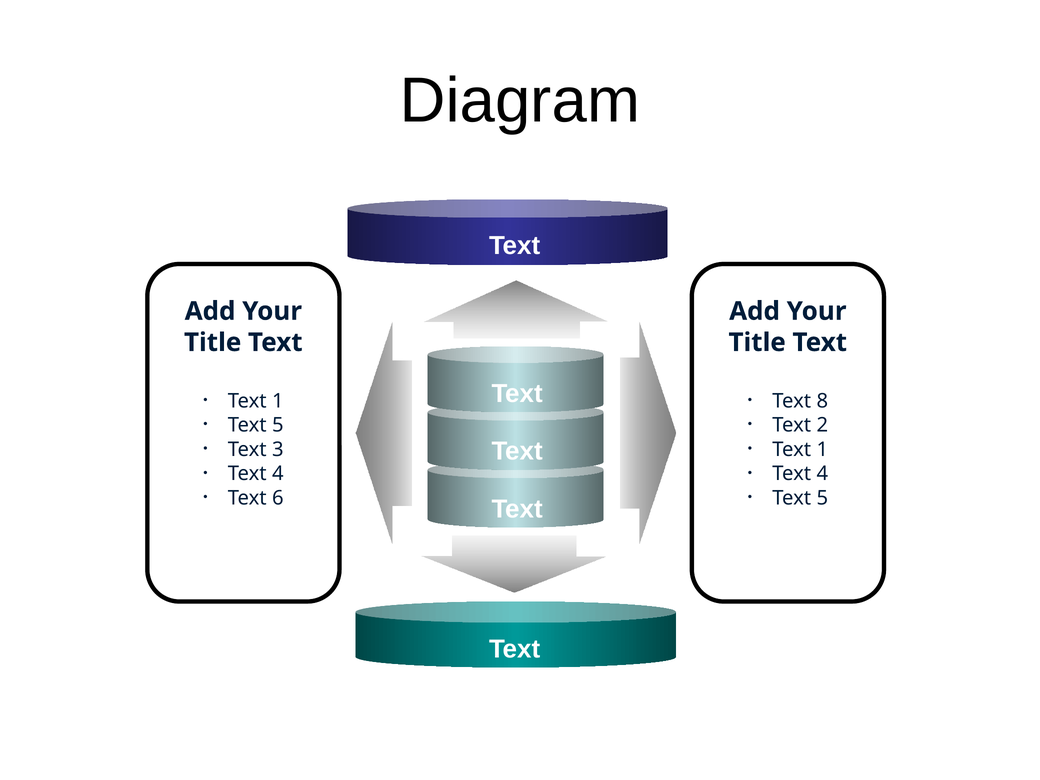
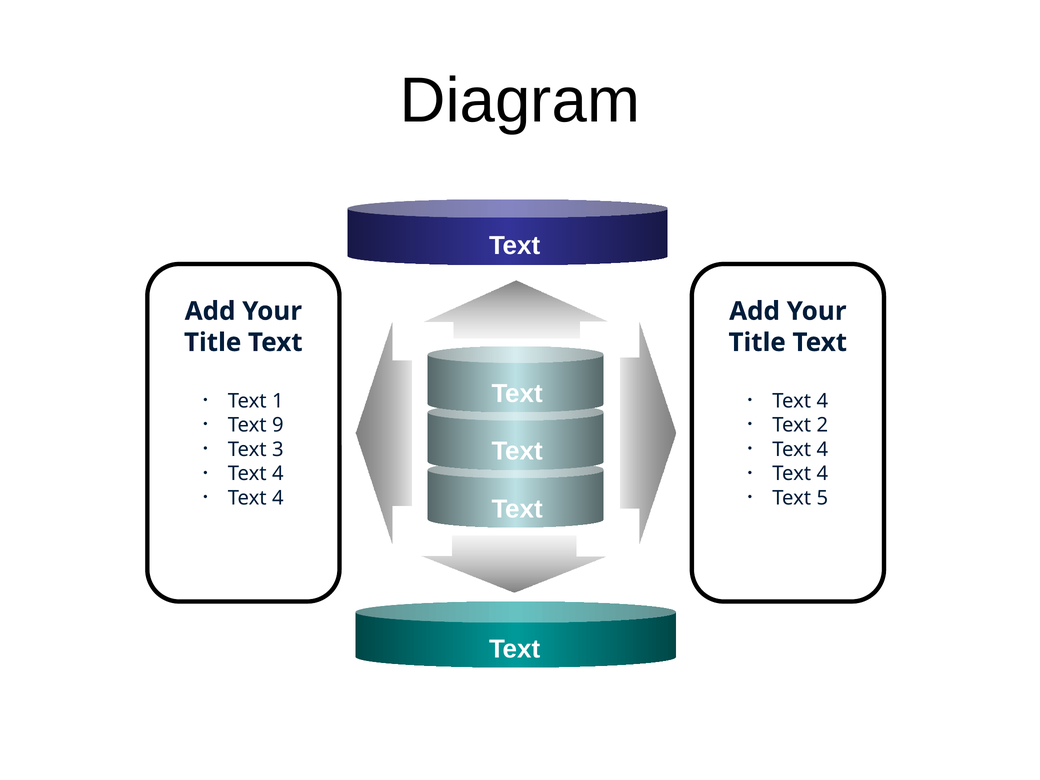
8: 8 -> 4 (822, 401)
5: 5 -> 9 (278, 425)
1: 1 -> 4 (822, 450)
6: 6 -> 4 (278, 498)
